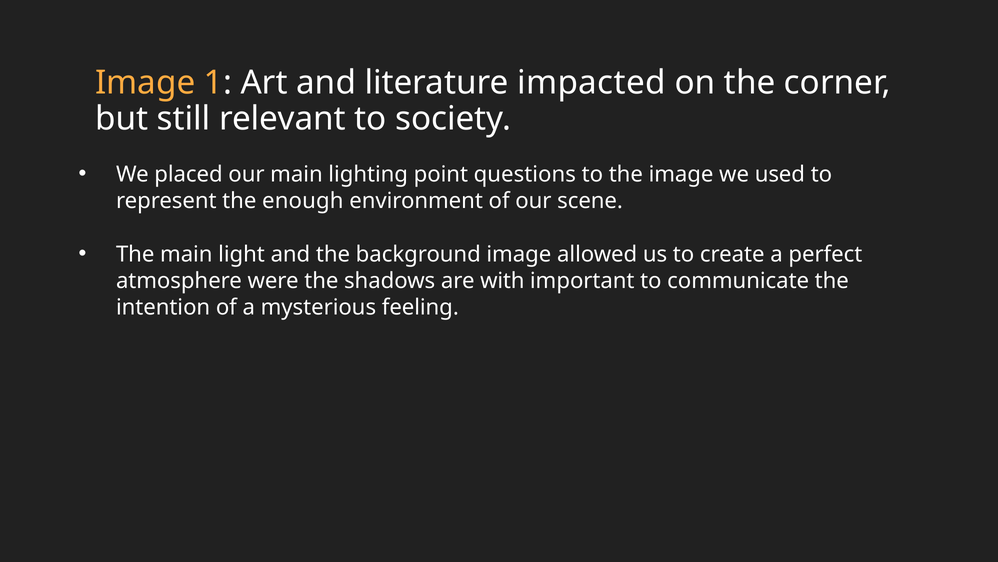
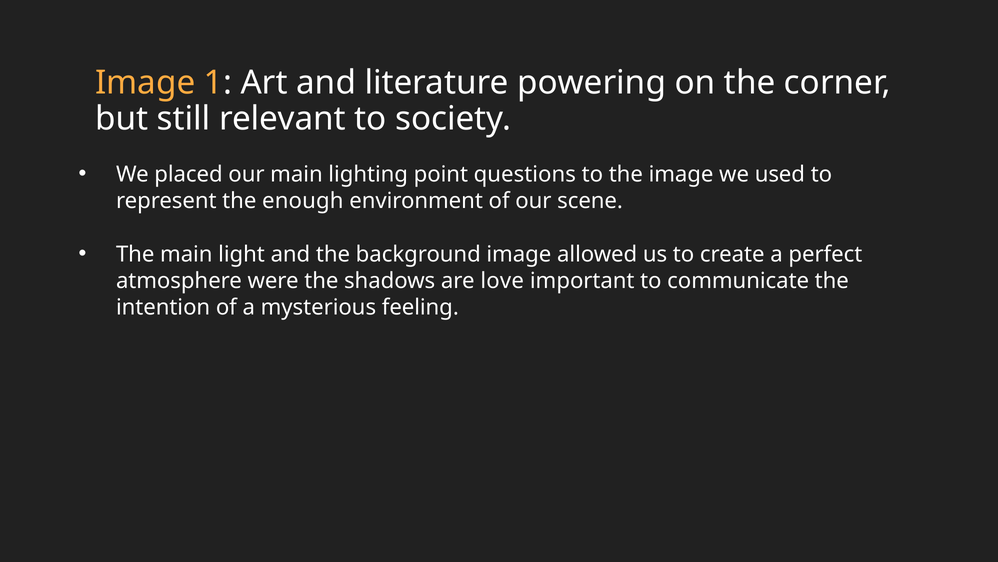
impacted: impacted -> powering (592, 83)
with: with -> love (502, 281)
